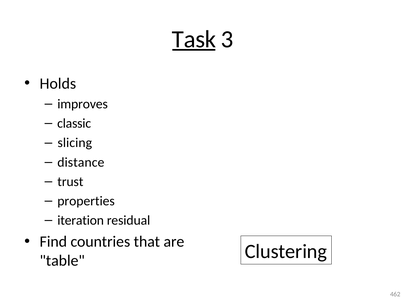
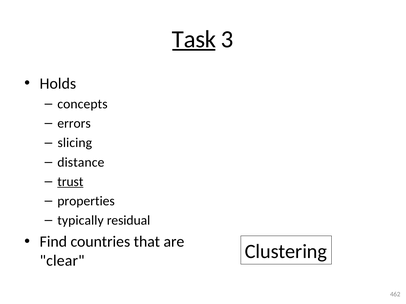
improves: improves -> concepts (82, 104)
classic: classic -> errors (74, 124)
trust underline: none -> present (70, 182)
iteration: iteration -> typically (81, 221)
table: table -> clear (62, 261)
